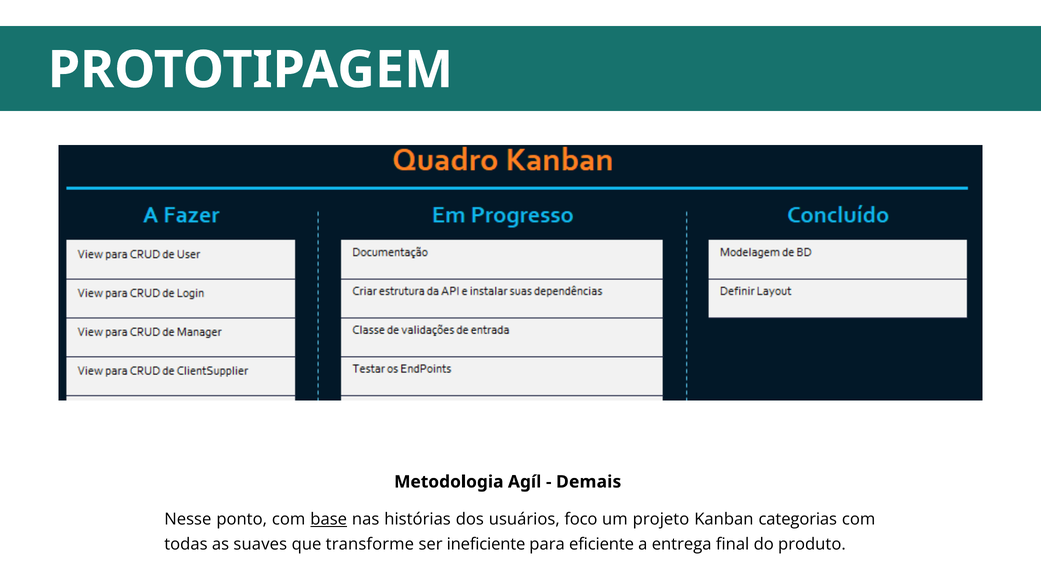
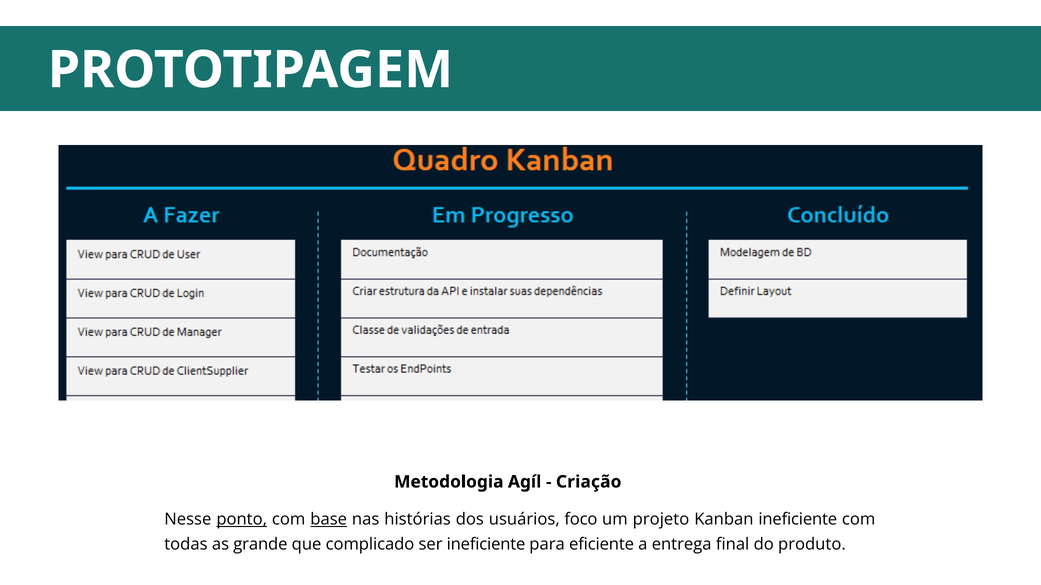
Demais: Demais -> Criação (589, 482)
ponto underline: none -> present (242, 520)
Kanban categorias: categorias -> ineficiente (798, 520)
suaves: suaves -> grande (260, 545)
transforme: transforme -> complicado (370, 545)
